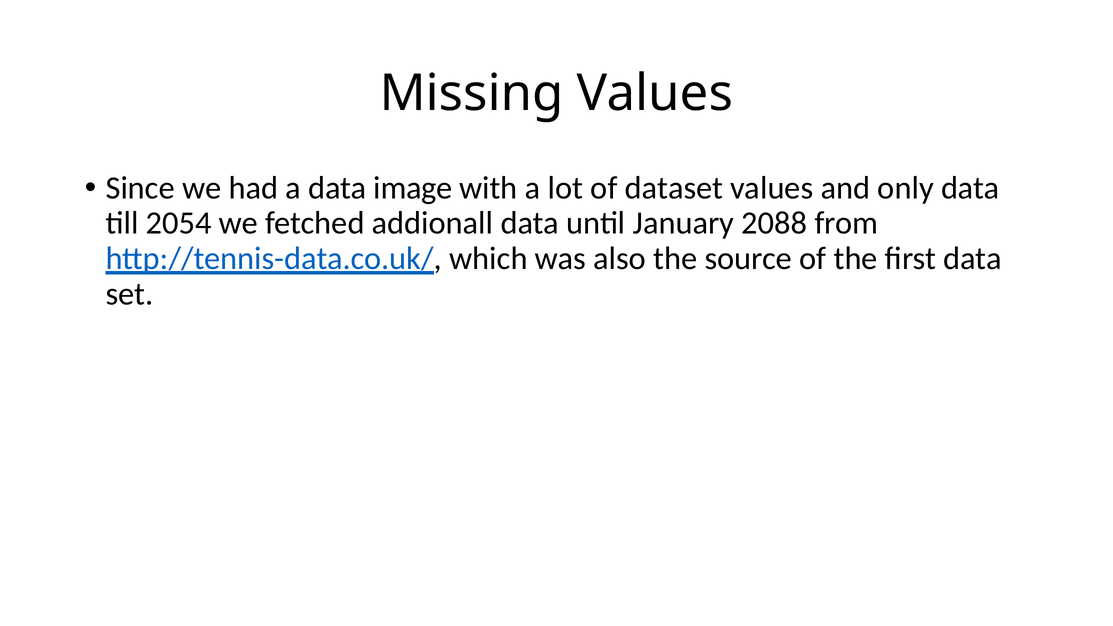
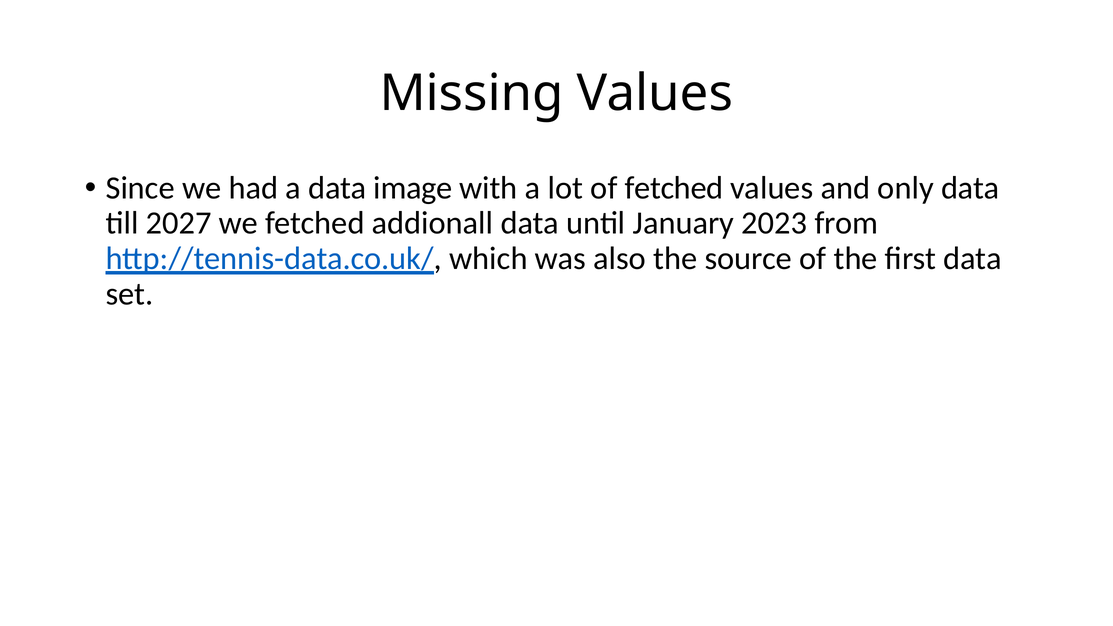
of dataset: dataset -> fetched (674, 188)
2054: 2054 -> 2027 (179, 223)
2088: 2088 -> 2023 (774, 223)
